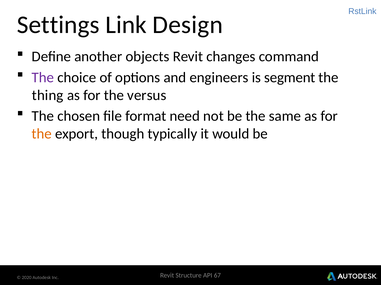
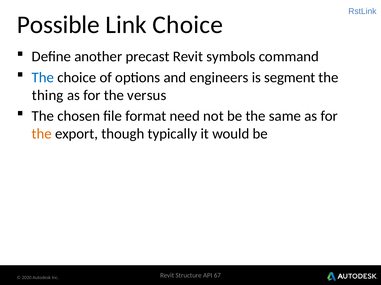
Settings: Settings -> Possible (58, 25)
Link Design: Design -> Choice (188, 25)
objects: objects -> precast (148, 57)
changes: changes -> symbols (231, 57)
The colour: purple -> blue (43, 78)
